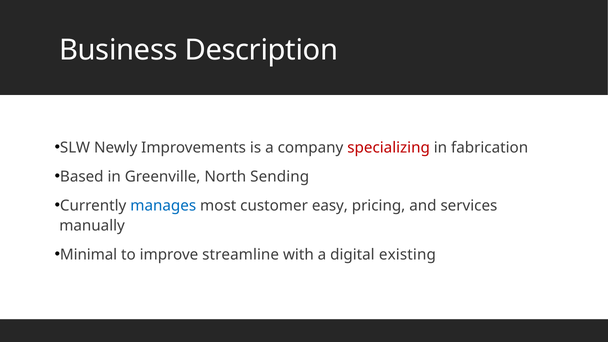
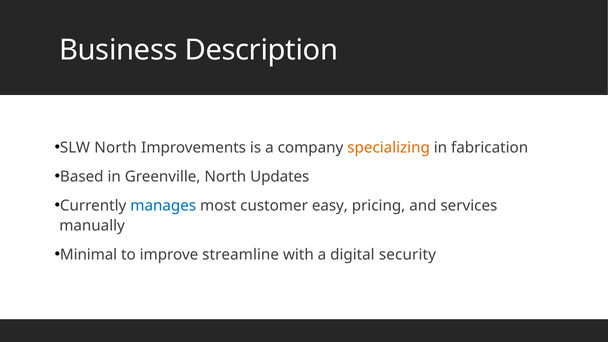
SLW Newly: Newly -> North (116, 148)
specializing colour: red -> orange (389, 148)
Sending: Sending -> Updates (280, 177)
existing: existing -> security (407, 255)
